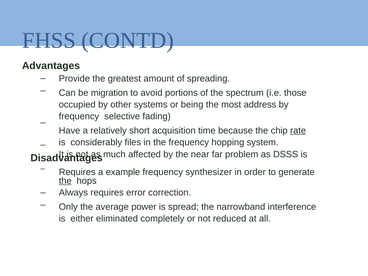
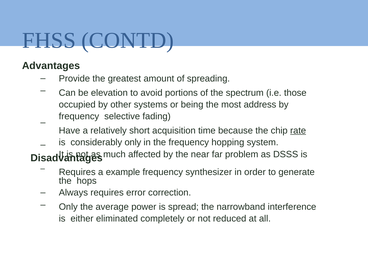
migration: migration -> elevation (109, 93)
considerably files: files -> only (133, 142)
the underline: present -> none (65, 181)
